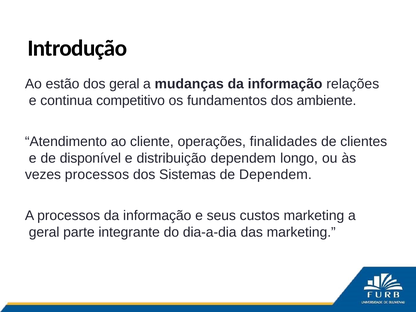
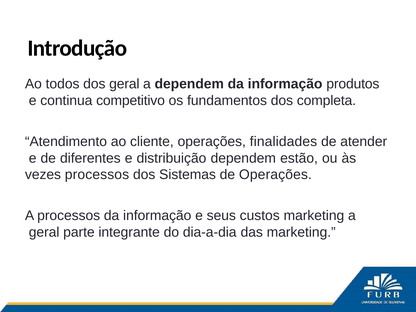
estão: estão -> todos (63, 84)
a mudanças: mudanças -> dependem (189, 84)
relações: relações -> produtos (353, 84)
ambiente: ambiente -> completa (326, 100)
clientes: clientes -> atender (364, 141)
disponível: disponível -> diferentes (90, 158)
longo: longo -> estão (299, 158)
de Dependem: Dependem -> Operações (275, 175)
